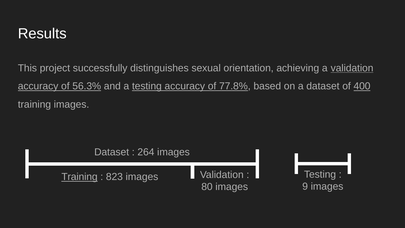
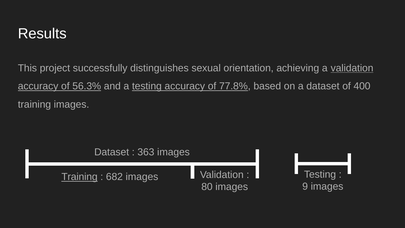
400 underline: present -> none (362, 86)
264: 264 -> 363 (146, 152)
823: 823 -> 682 (114, 177)
